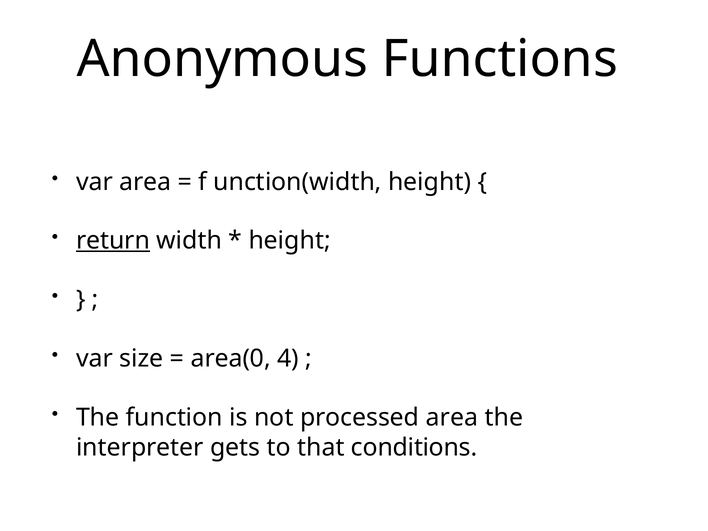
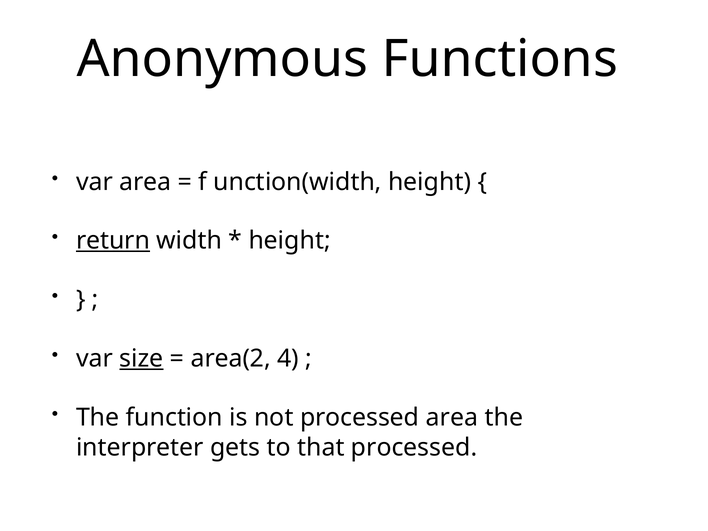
size underline: none -> present (141, 359)
area(0: area(0 -> area(2 (231, 359)
that conditions: conditions -> processed (414, 447)
